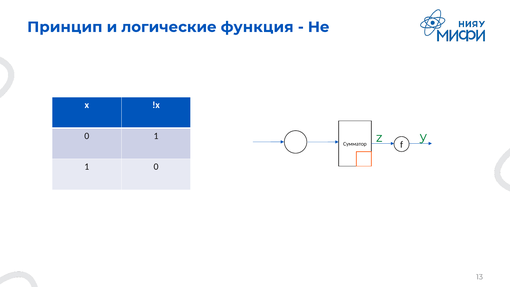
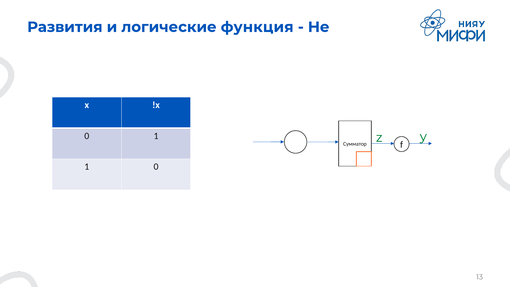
Принцип: Принцип -> Развития (65, 27)
